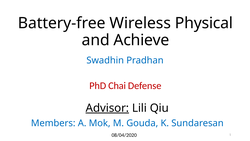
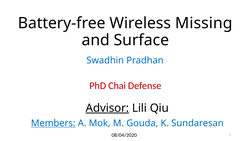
Physical: Physical -> Missing (204, 23)
Achieve: Achieve -> Surface (141, 40)
Members underline: none -> present (53, 123)
